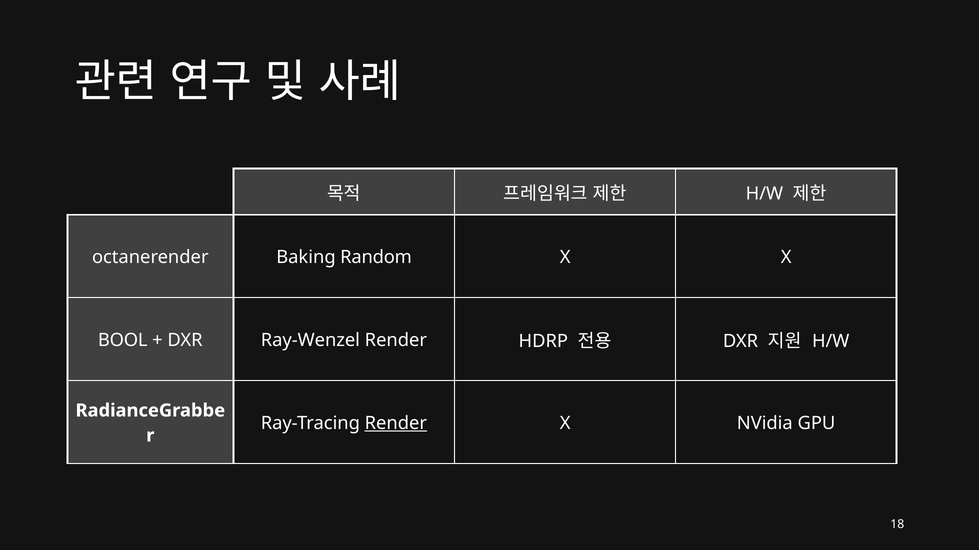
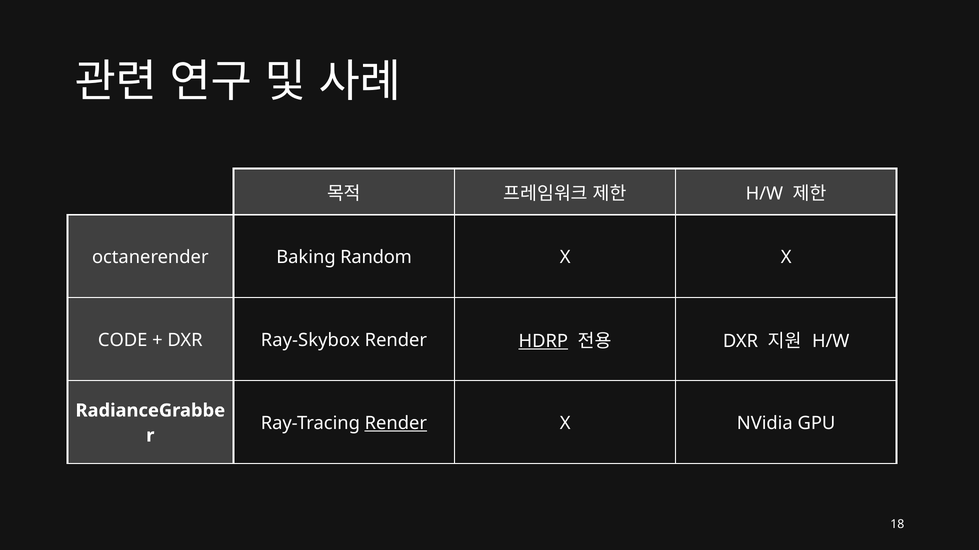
BOOL: BOOL -> CODE (123, 341)
Ray-Wenzel: Ray-Wenzel -> Ray-Skybox (310, 341)
HDRP underline: none -> present (543, 341)
